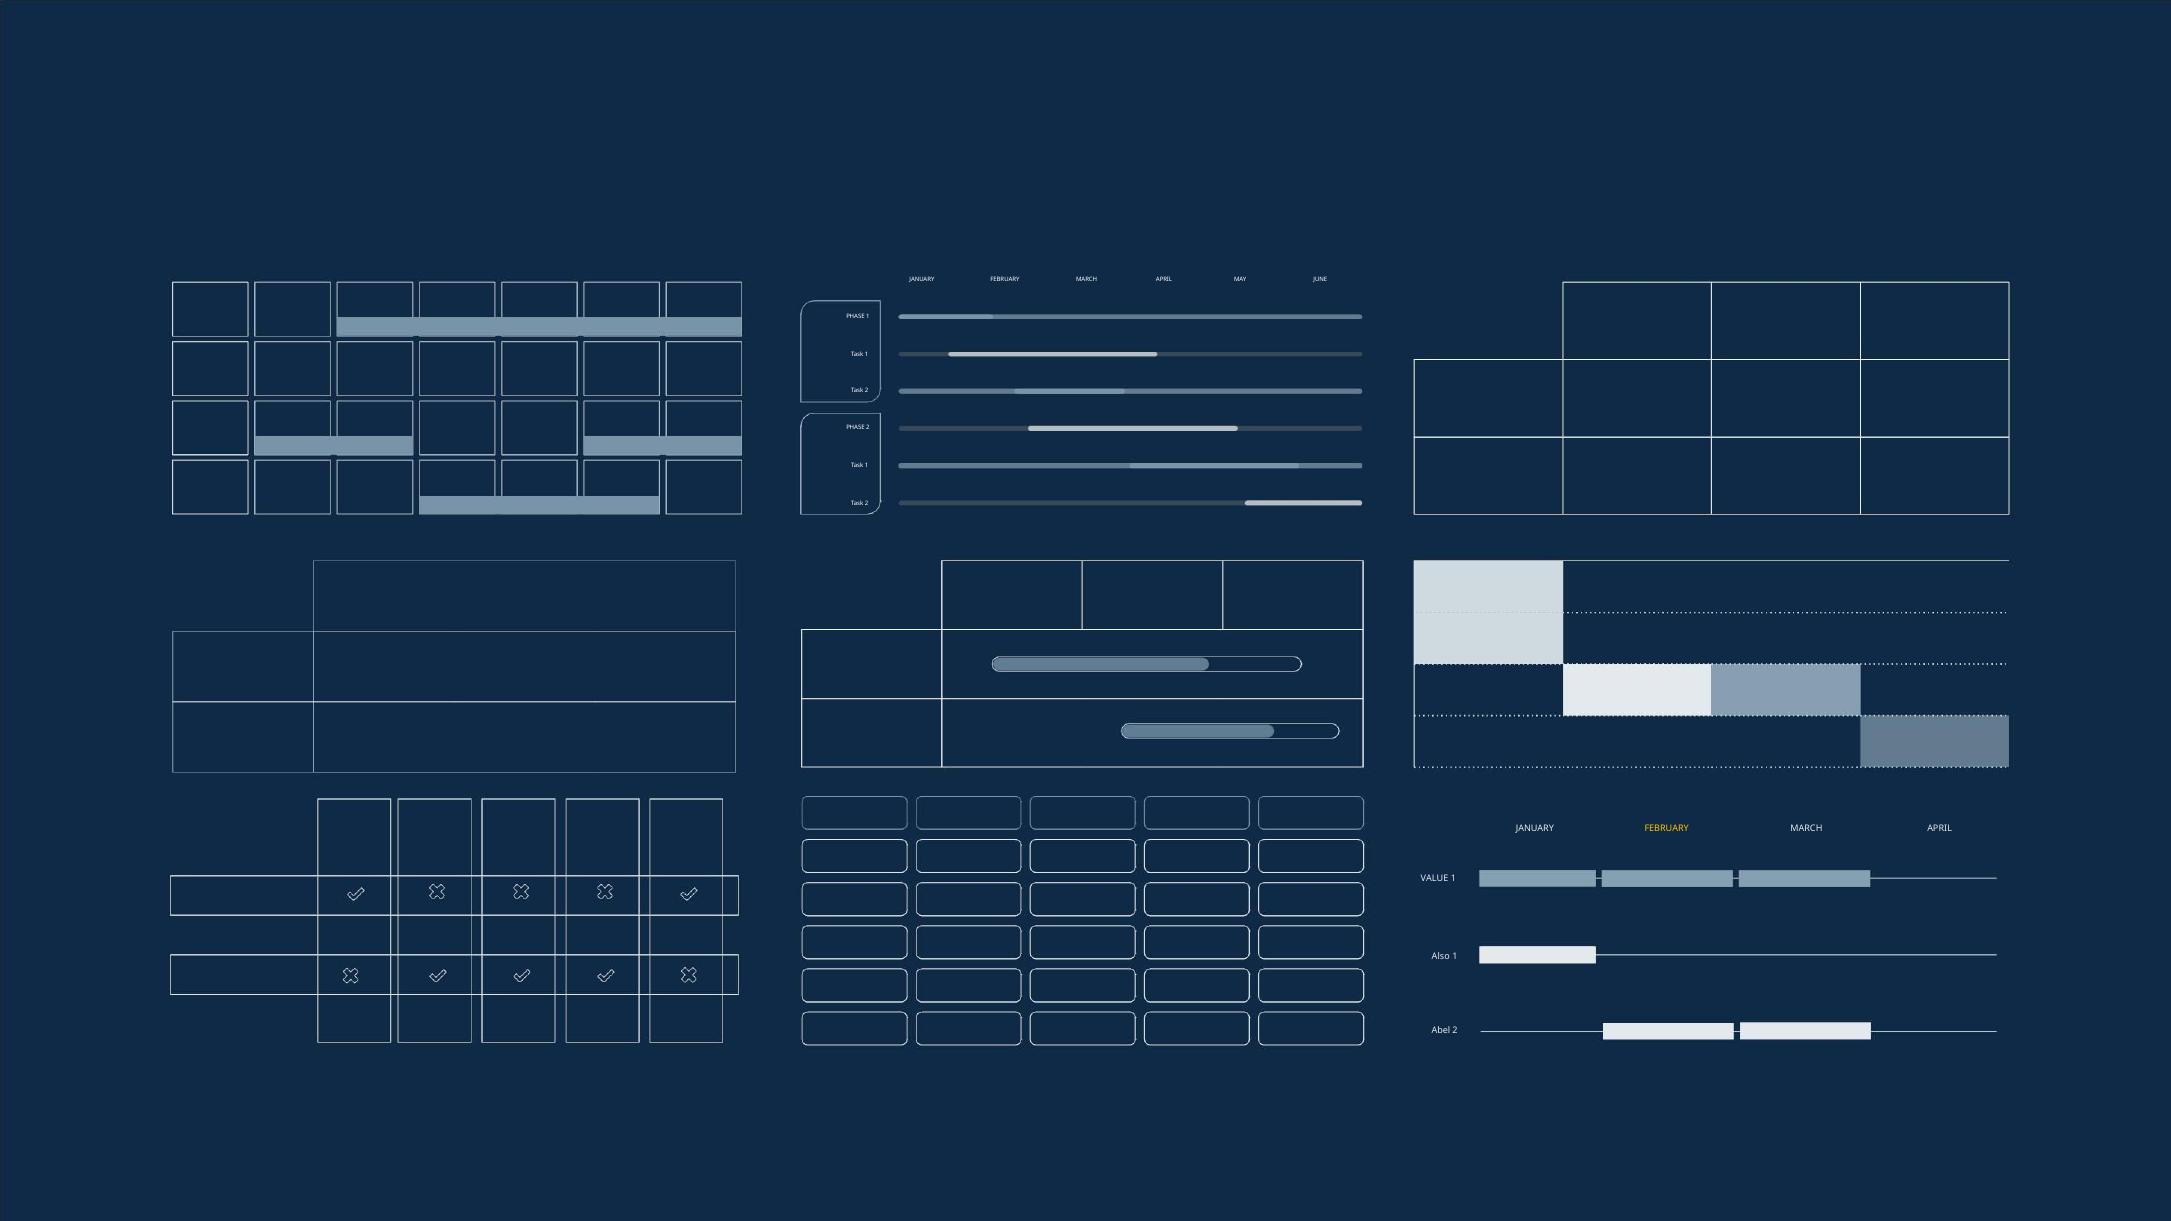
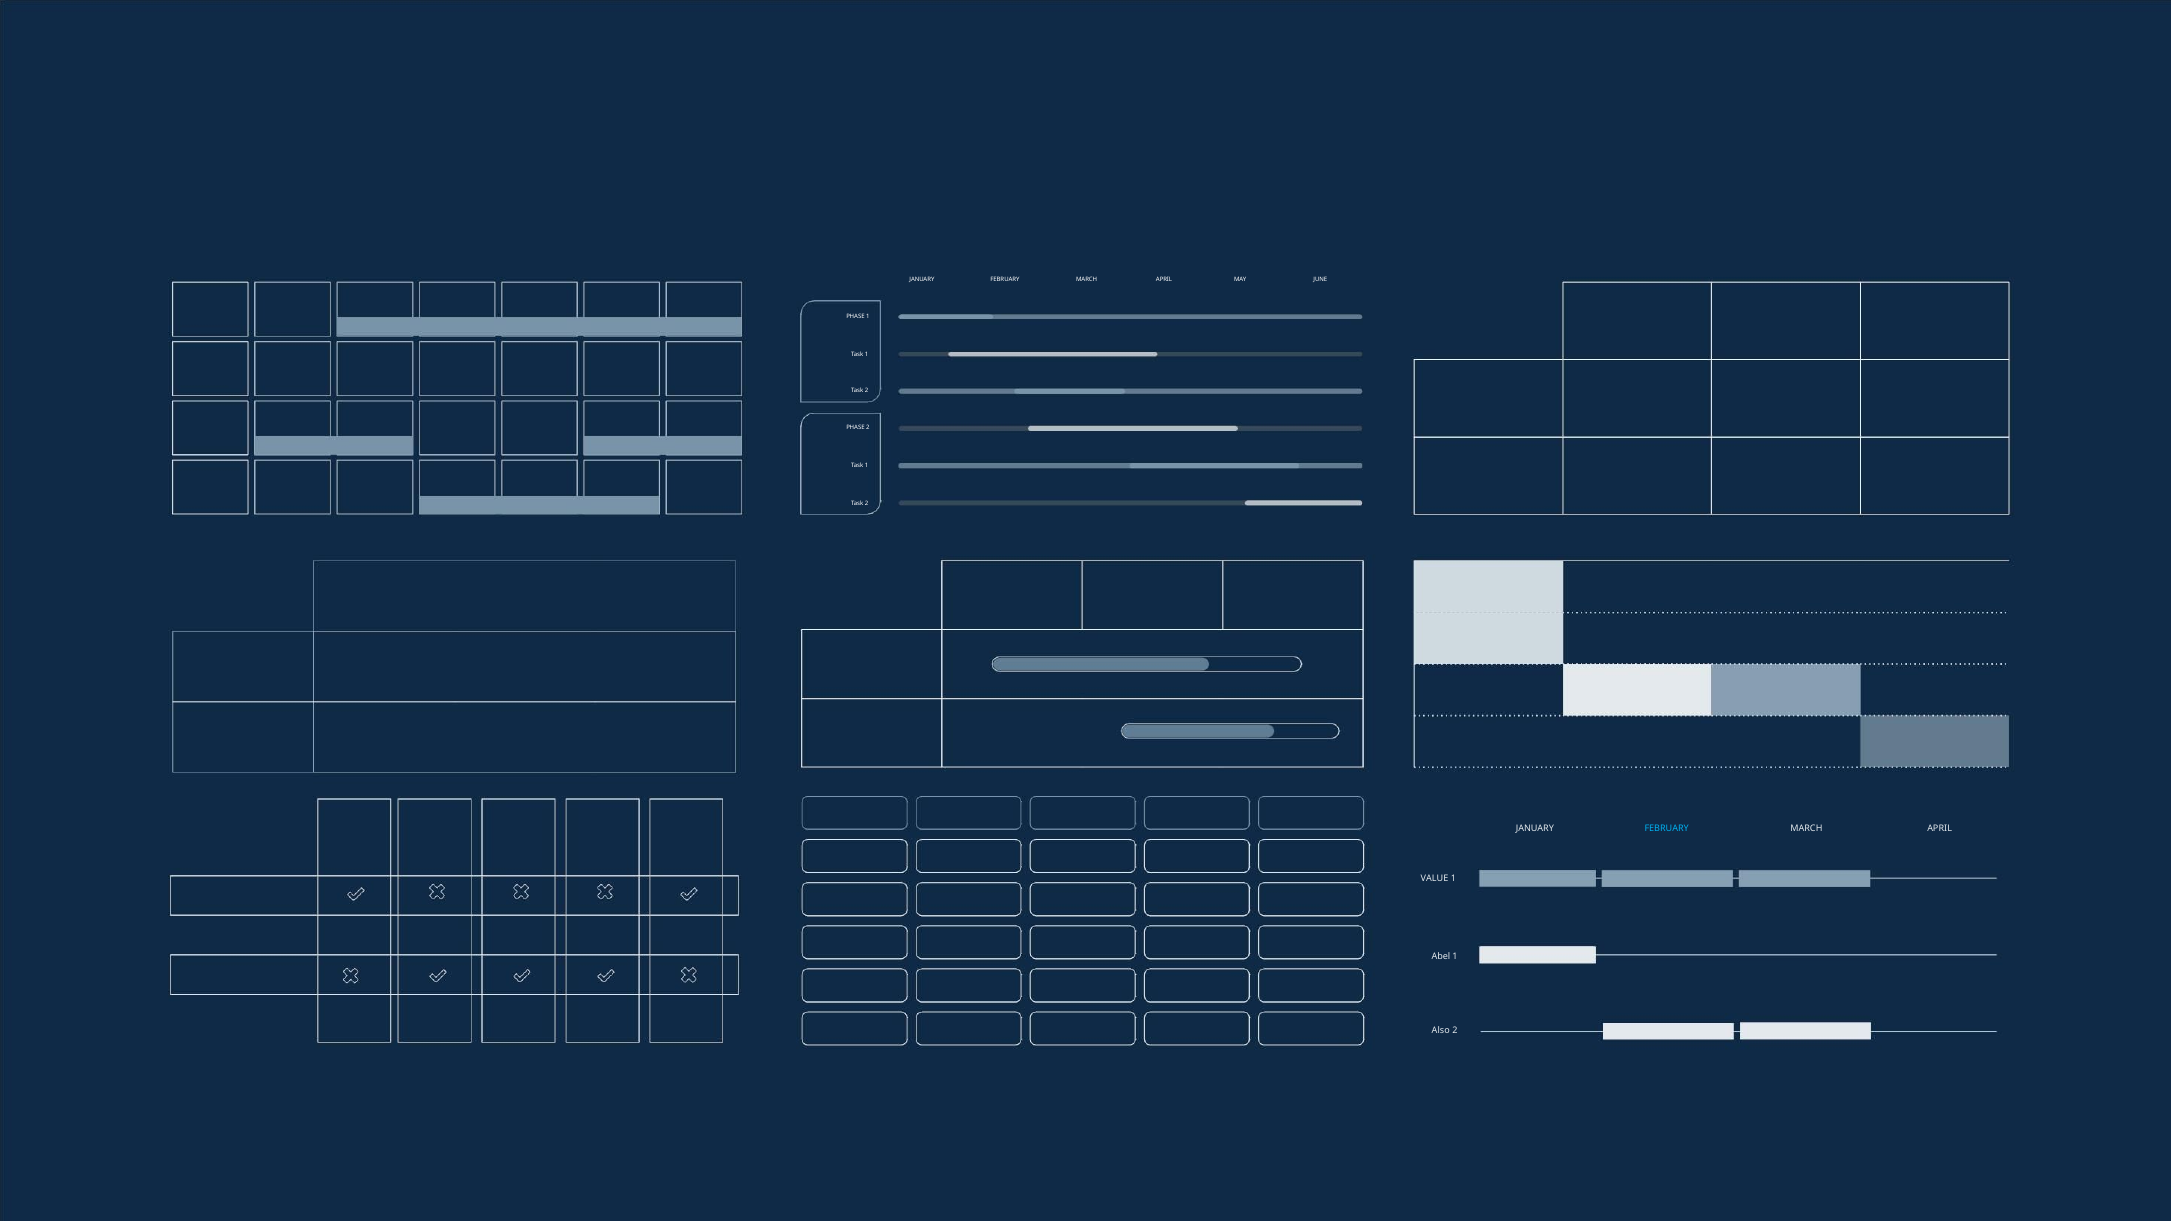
FEBRUARY colour: yellow -> light blue (1667, 829)
Also: Also -> Abel (1441, 957)
Abel: Abel -> Also (1441, 1031)
